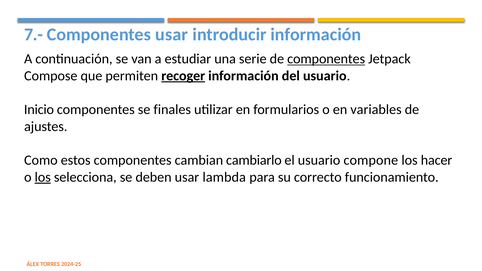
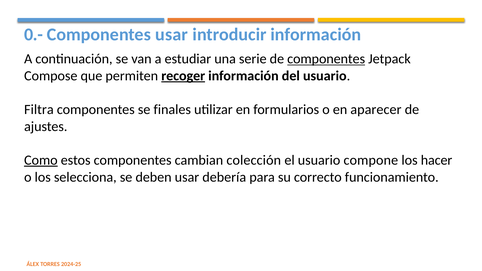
7.-: 7.- -> 0.- (34, 35)
Inicio: Inicio -> Filtra (39, 110)
variables: variables -> aparecer (376, 110)
Como underline: none -> present (41, 160)
cambiarlo: cambiarlo -> colección (254, 160)
los underline: present -> none (43, 177)
lambda: lambda -> debería (224, 177)
